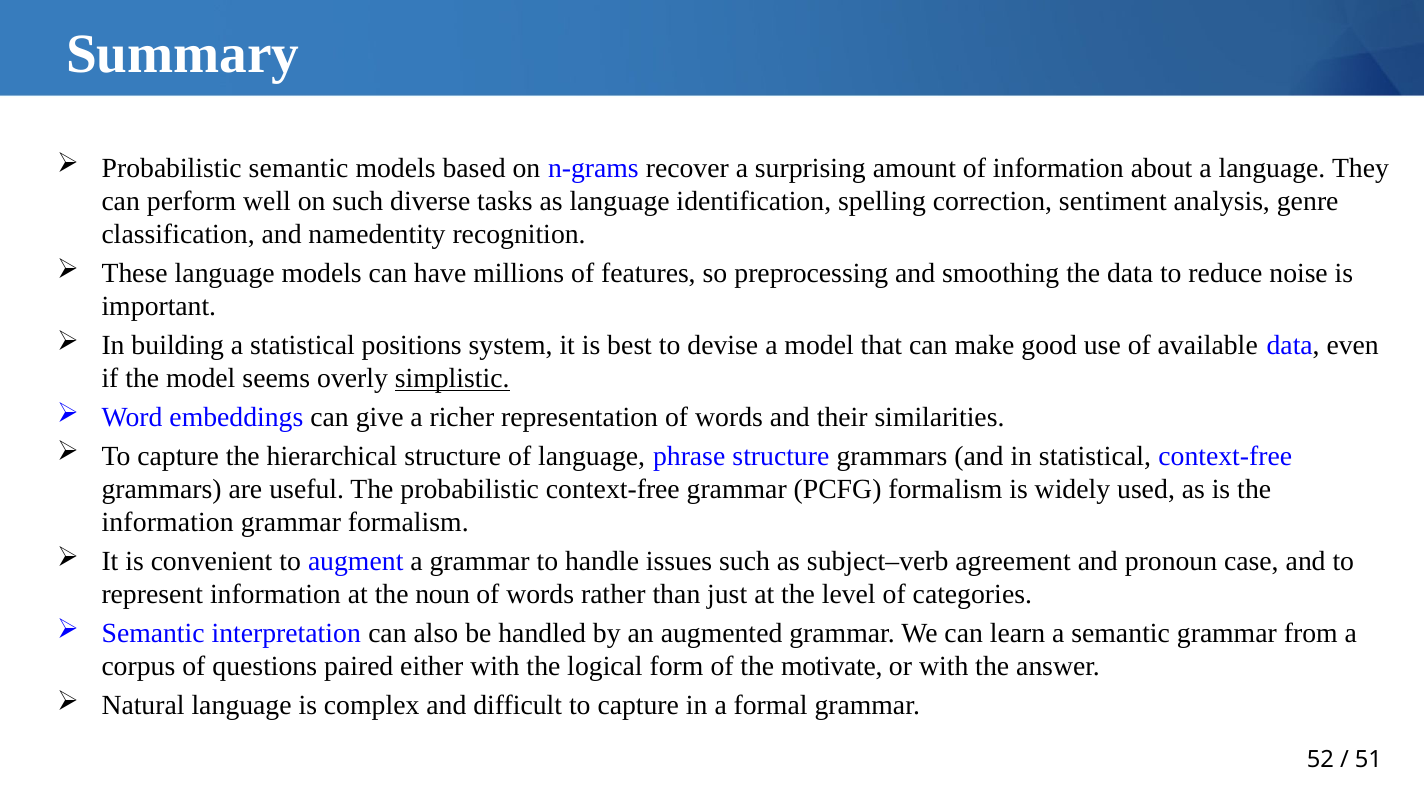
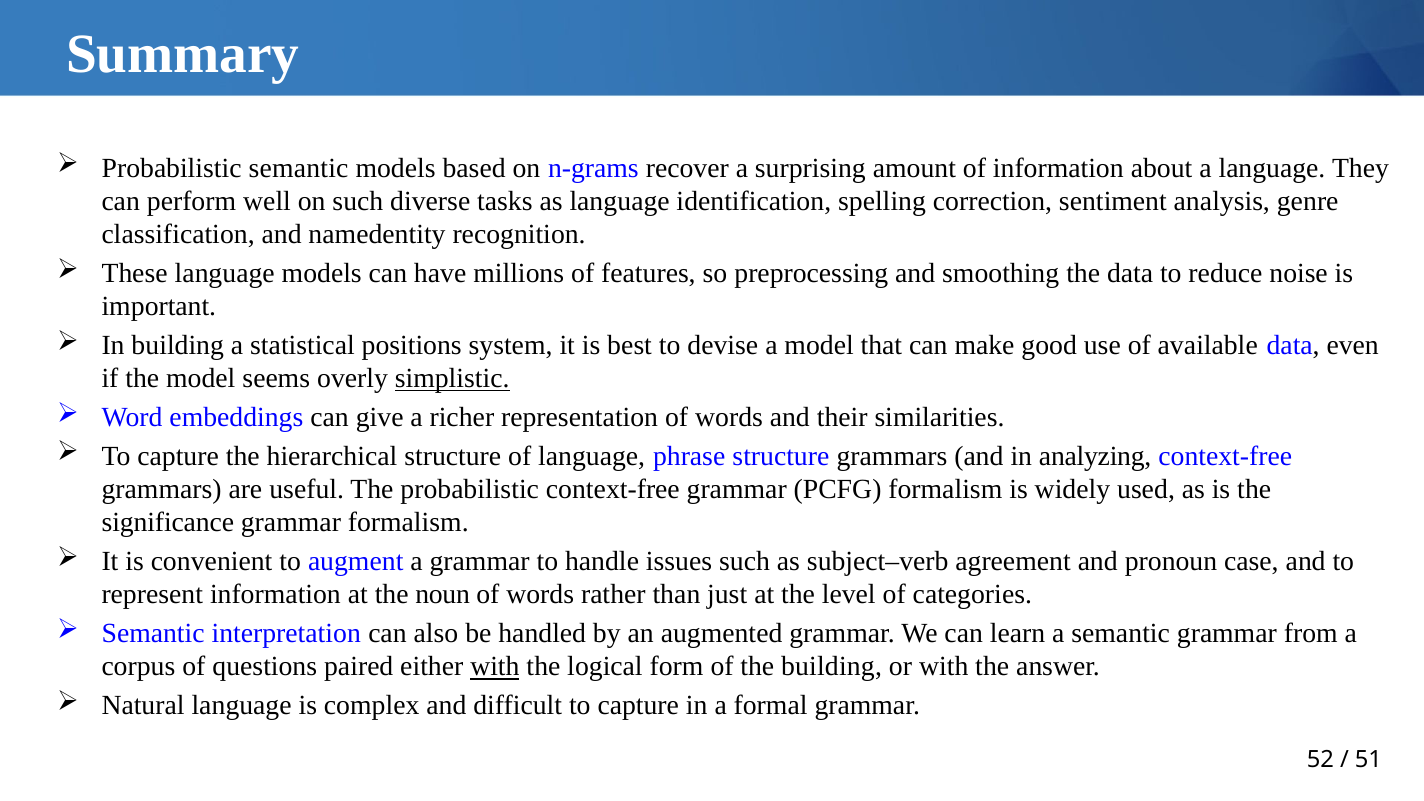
in statistical: statistical -> analyzing (1095, 456)
information: information -> significance (168, 523)
with underline: none -> present (495, 667)
the motivate: motivate -> building (832, 667)
